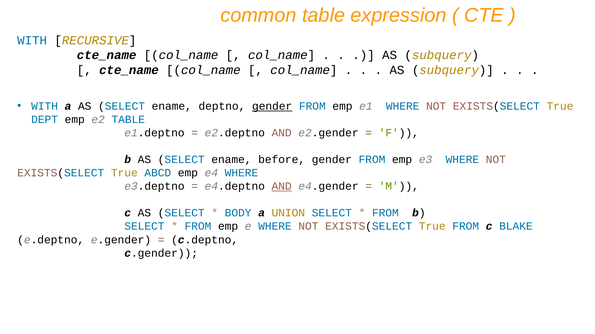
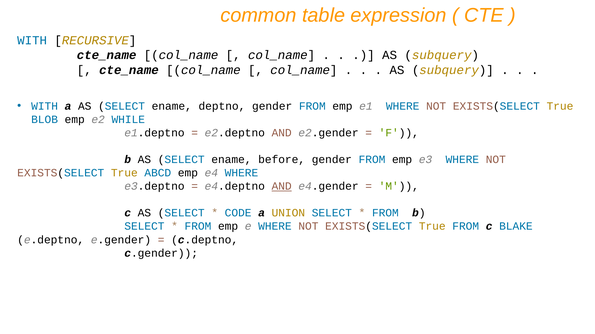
gender underline: present -> none (272, 106)
DEPT: DEPT -> BLOB (45, 120)
e2 TABLE: TABLE -> WHILE (128, 120)
BODY: BODY -> CODE (238, 213)
